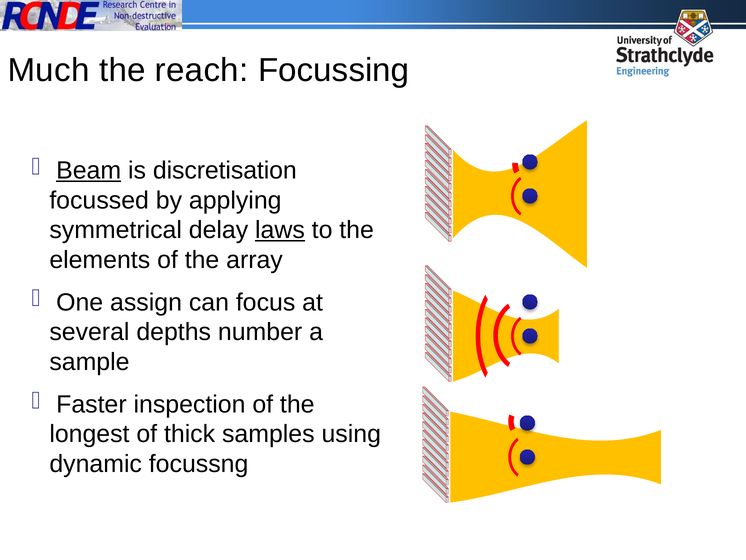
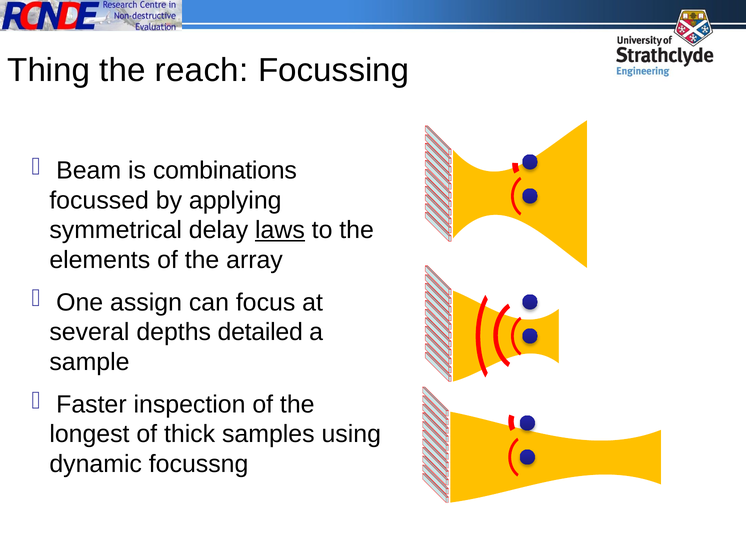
Much: Much -> Thing (49, 70)
Beam underline: present -> none (89, 170)
discretisation: discretisation -> combinations (225, 170)
number: number -> detailed (260, 332)
